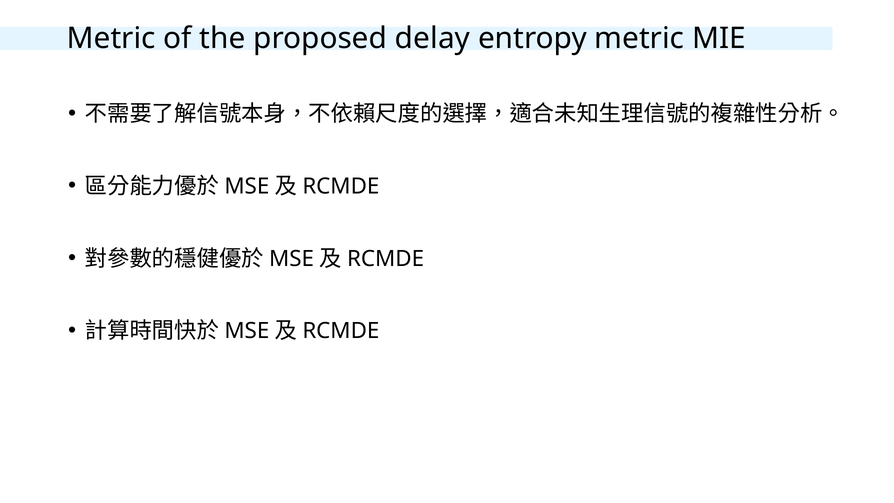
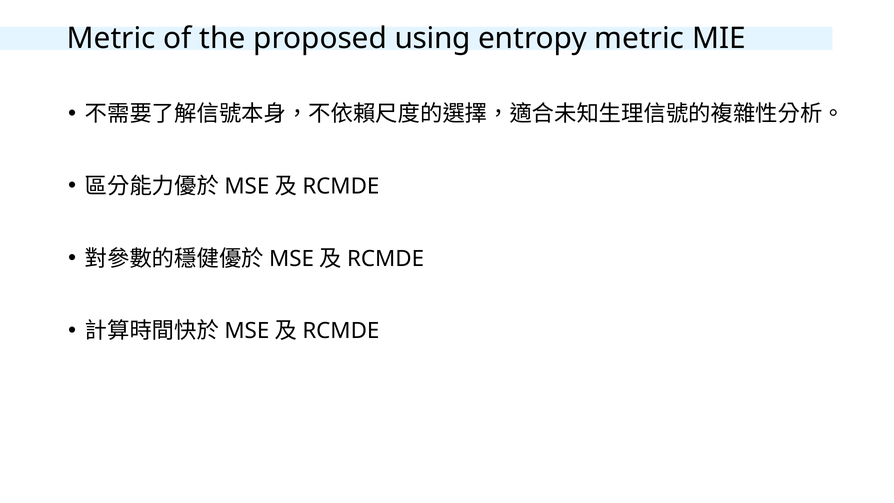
delay: delay -> using (433, 38)
